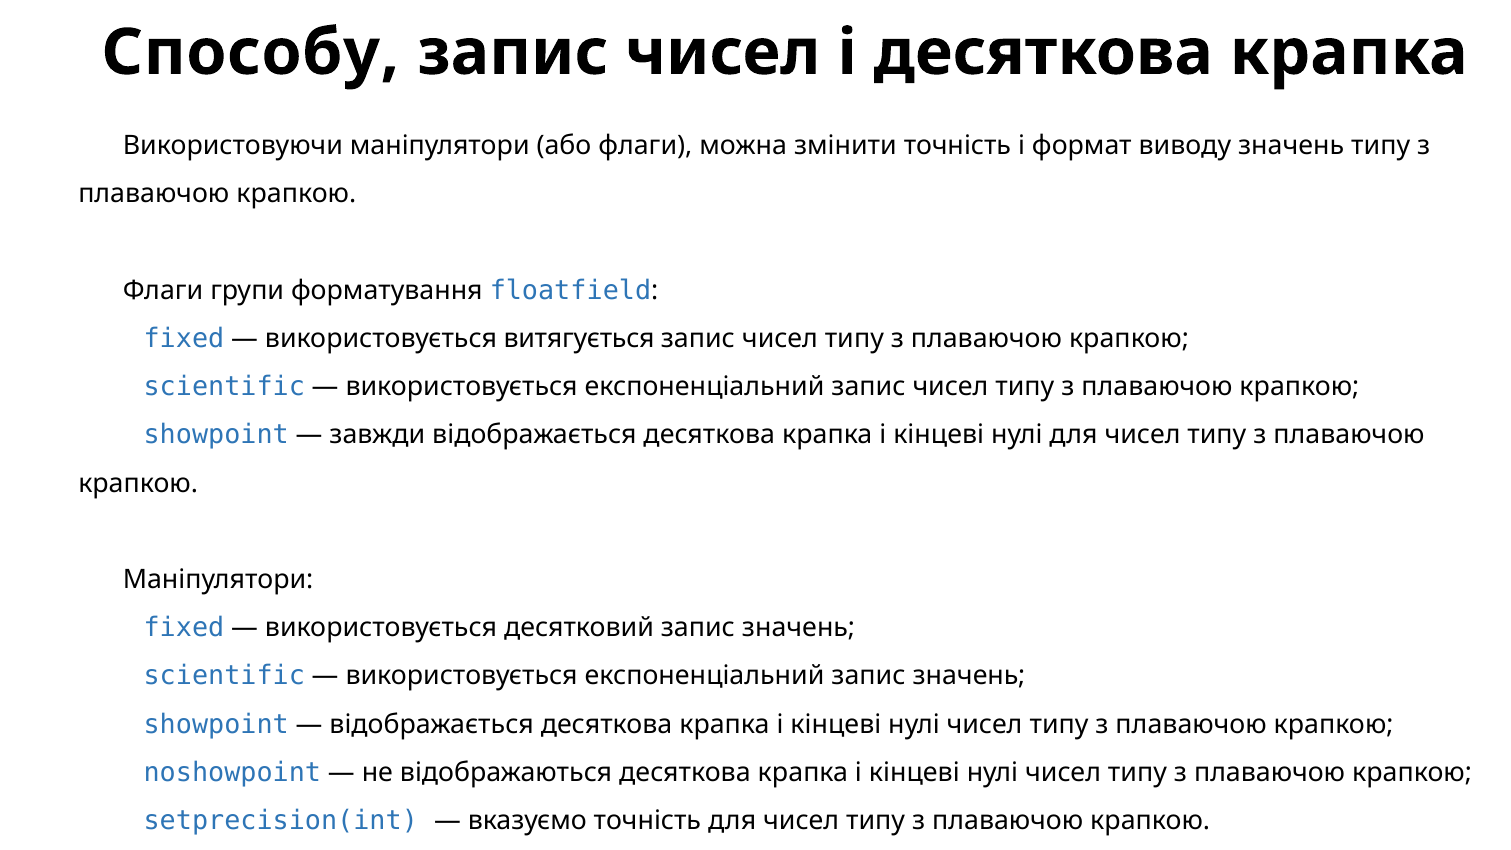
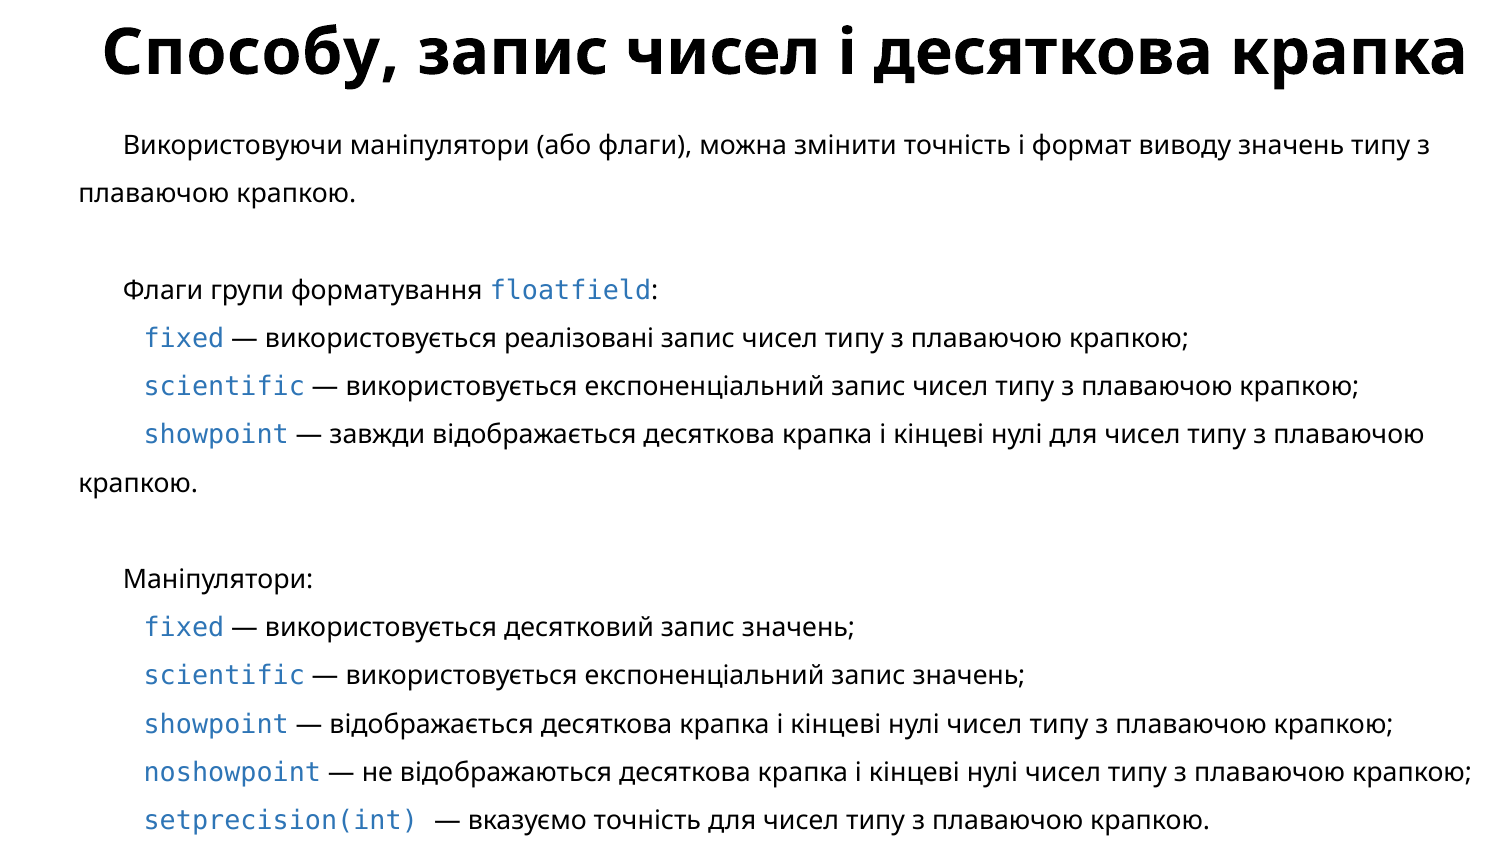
витягується: витягується -> реалізовані (579, 339)
